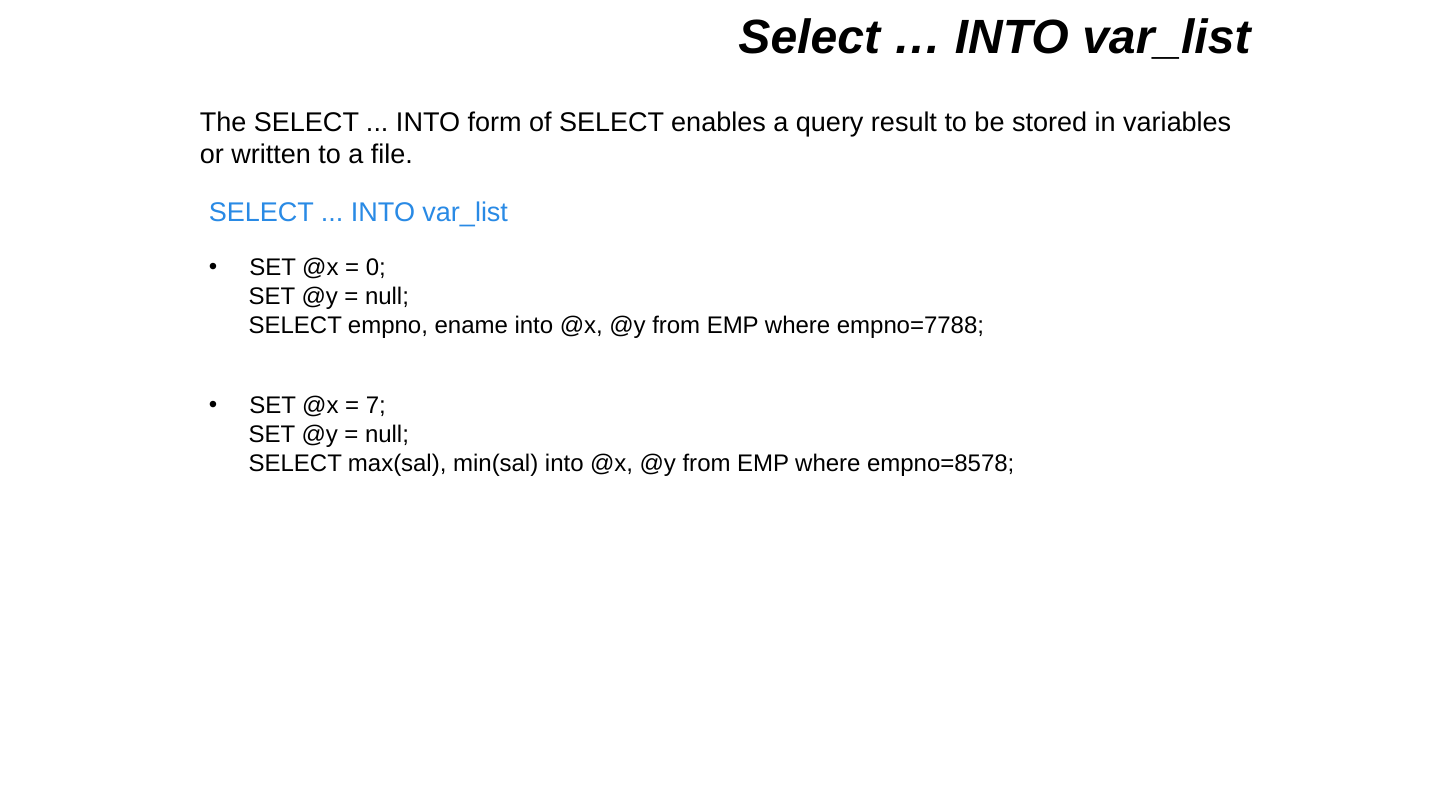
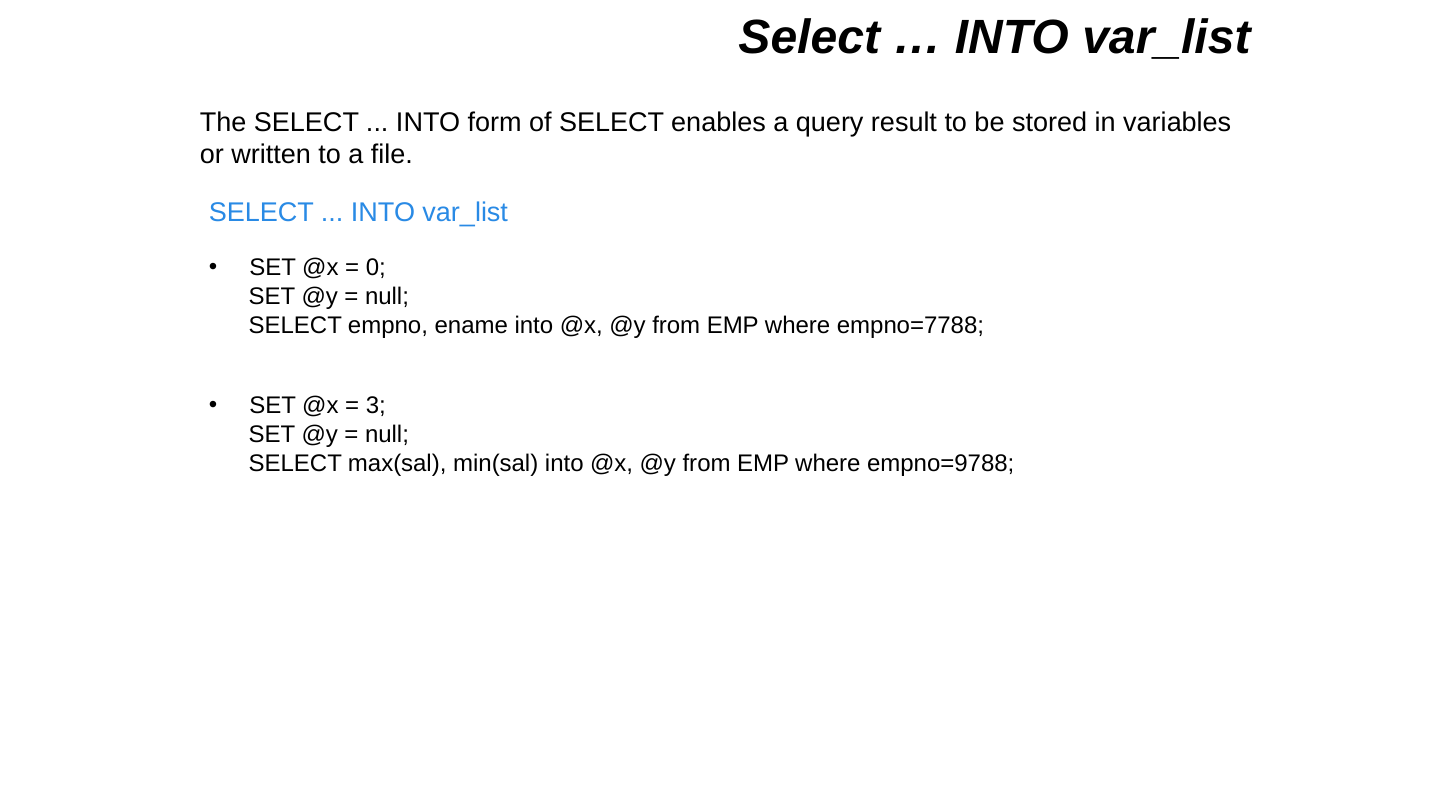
7: 7 -> 3 (376, 406)
empno=8578: empno=8578 -> empno=9788 (941, 464)
